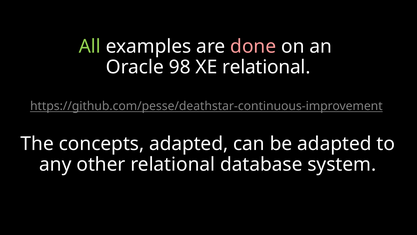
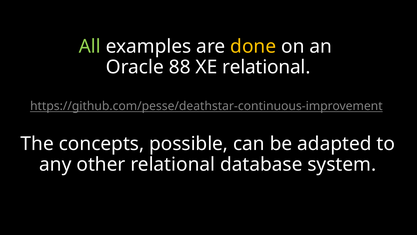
done colour: pink -> yellow (253, 46)
98: 98 -> 88 (180, 67)
concepts adapted: adapted -> possible (189, 144)
